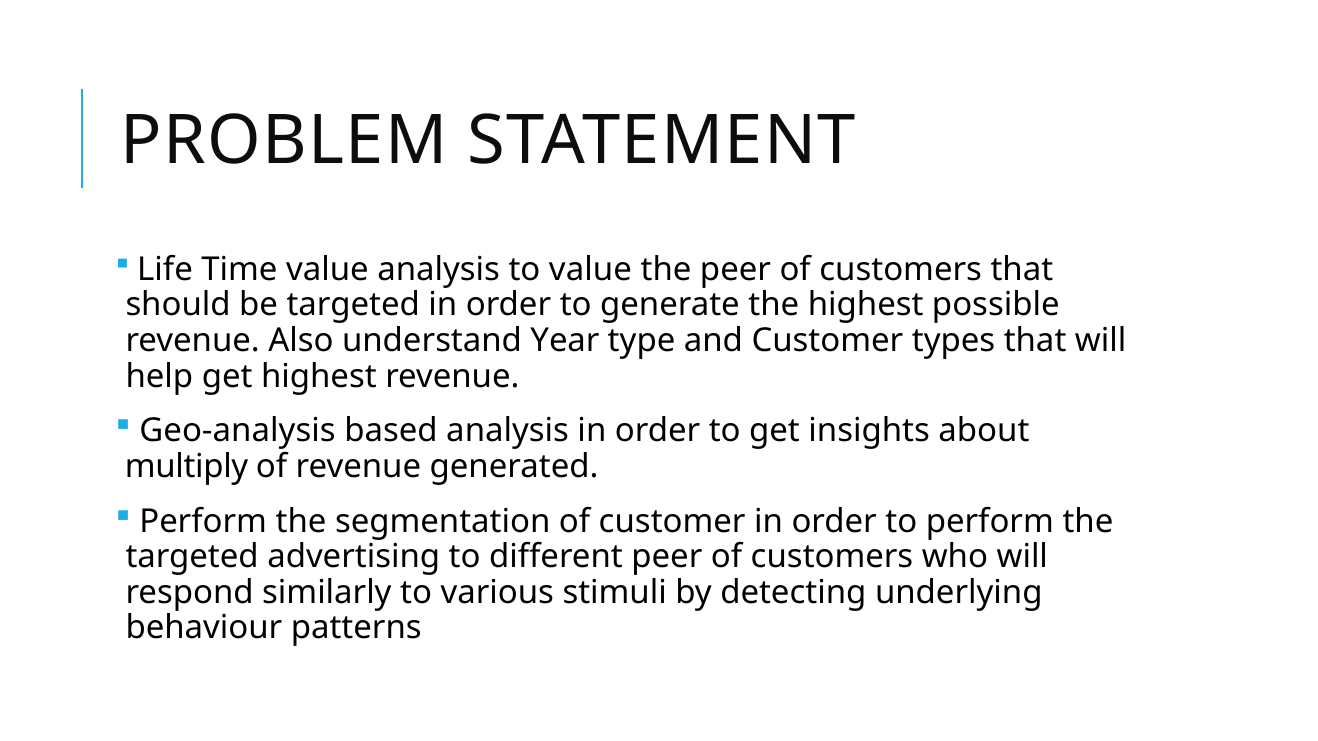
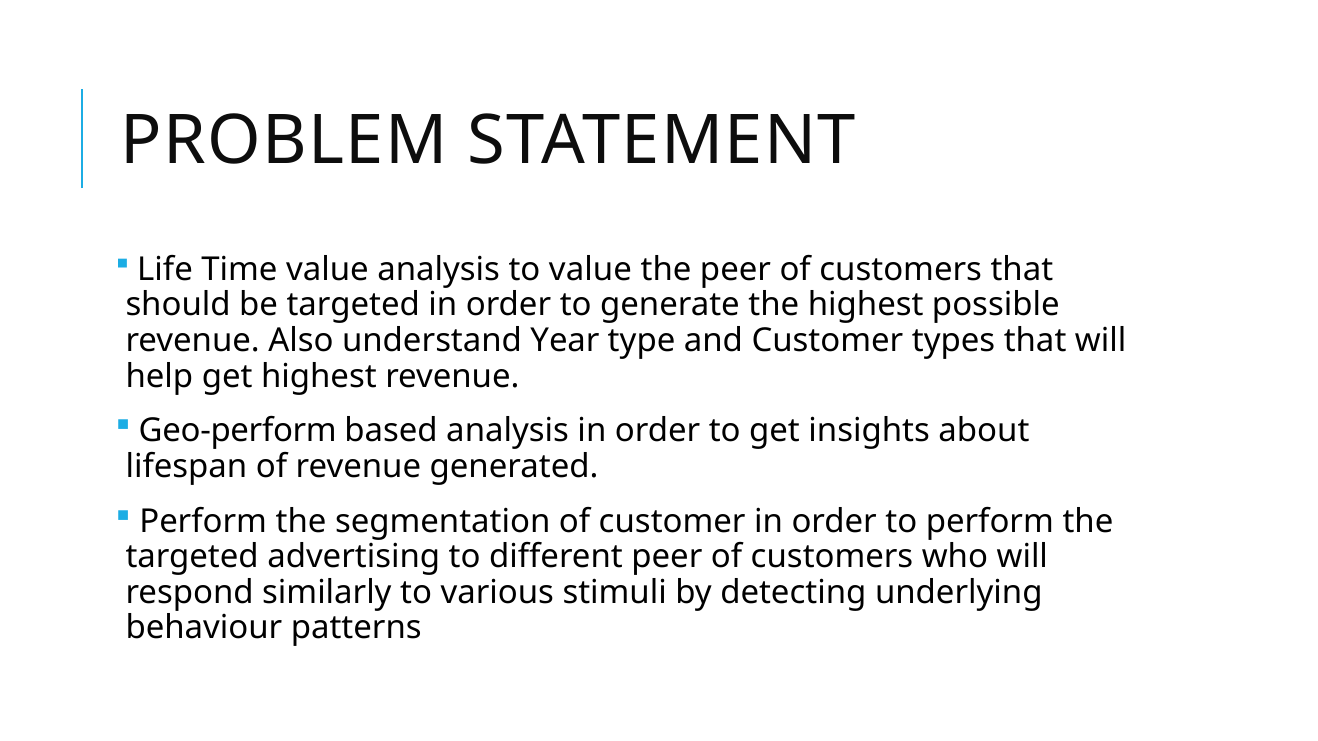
Geo-analysis: Geo-analysis -> Geo-perform (238, 431)
multiply: multiply -> lifespan (186, 467)
